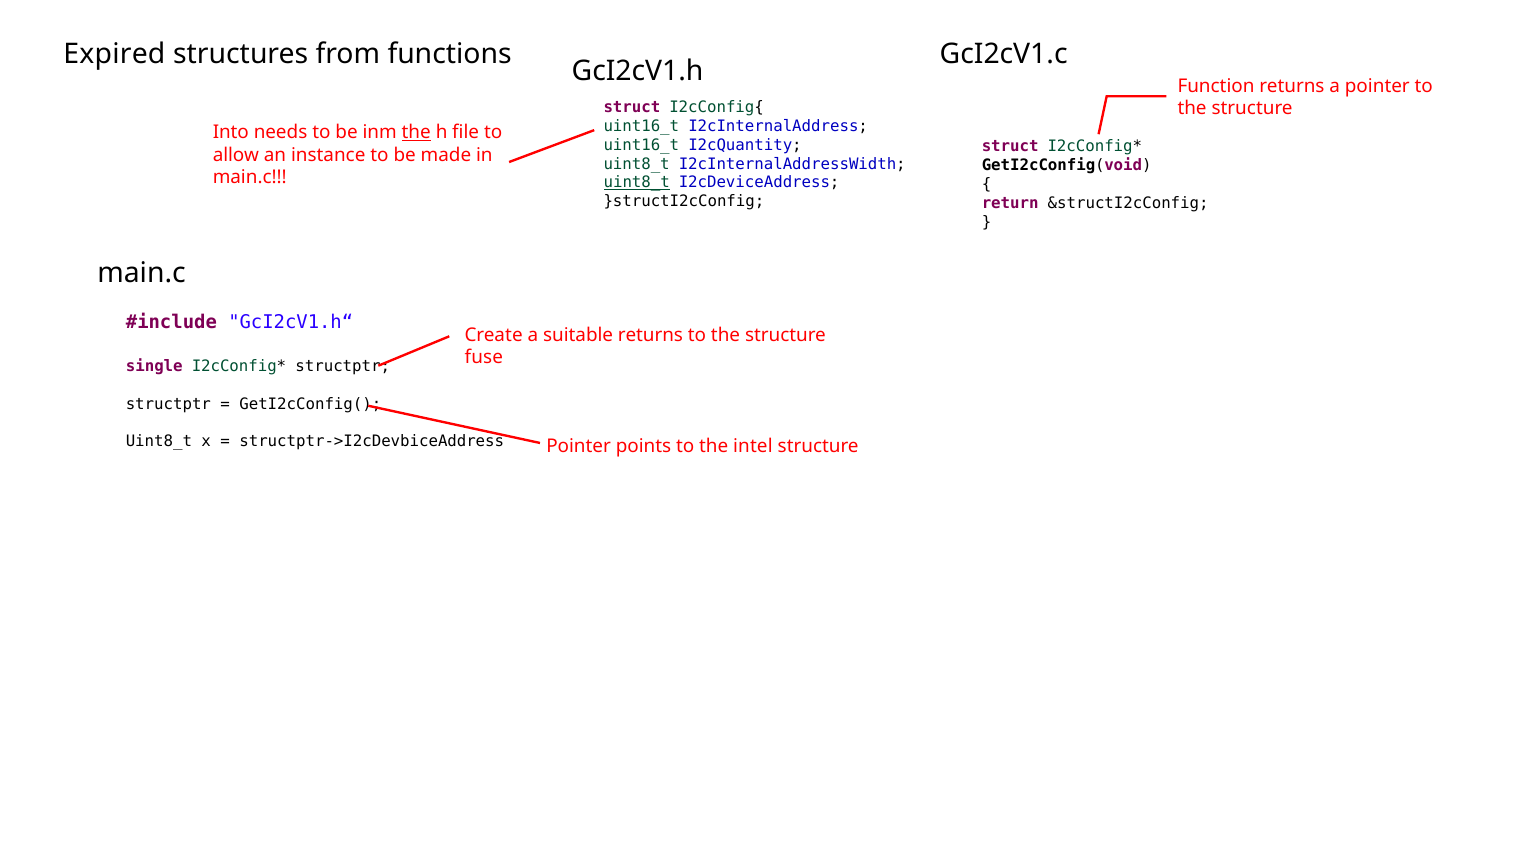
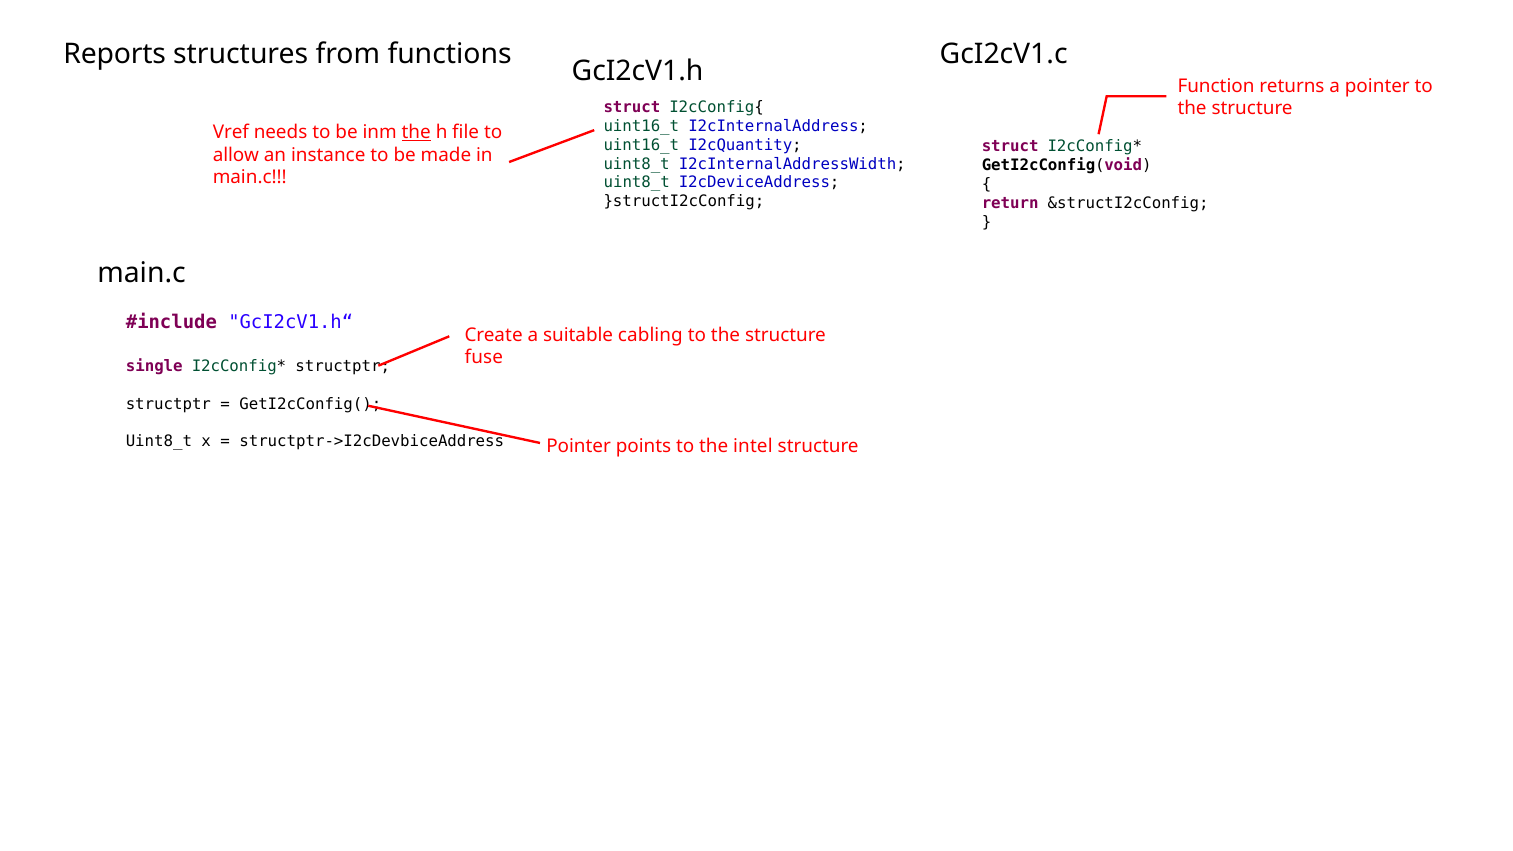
Expired: Expired -> Reports (115, 54)
Into: Into -> Vref (231, 132)
uint8_t underline: present -> none (637, 183)
suitable returns: returns -> cabling (650, 335)
